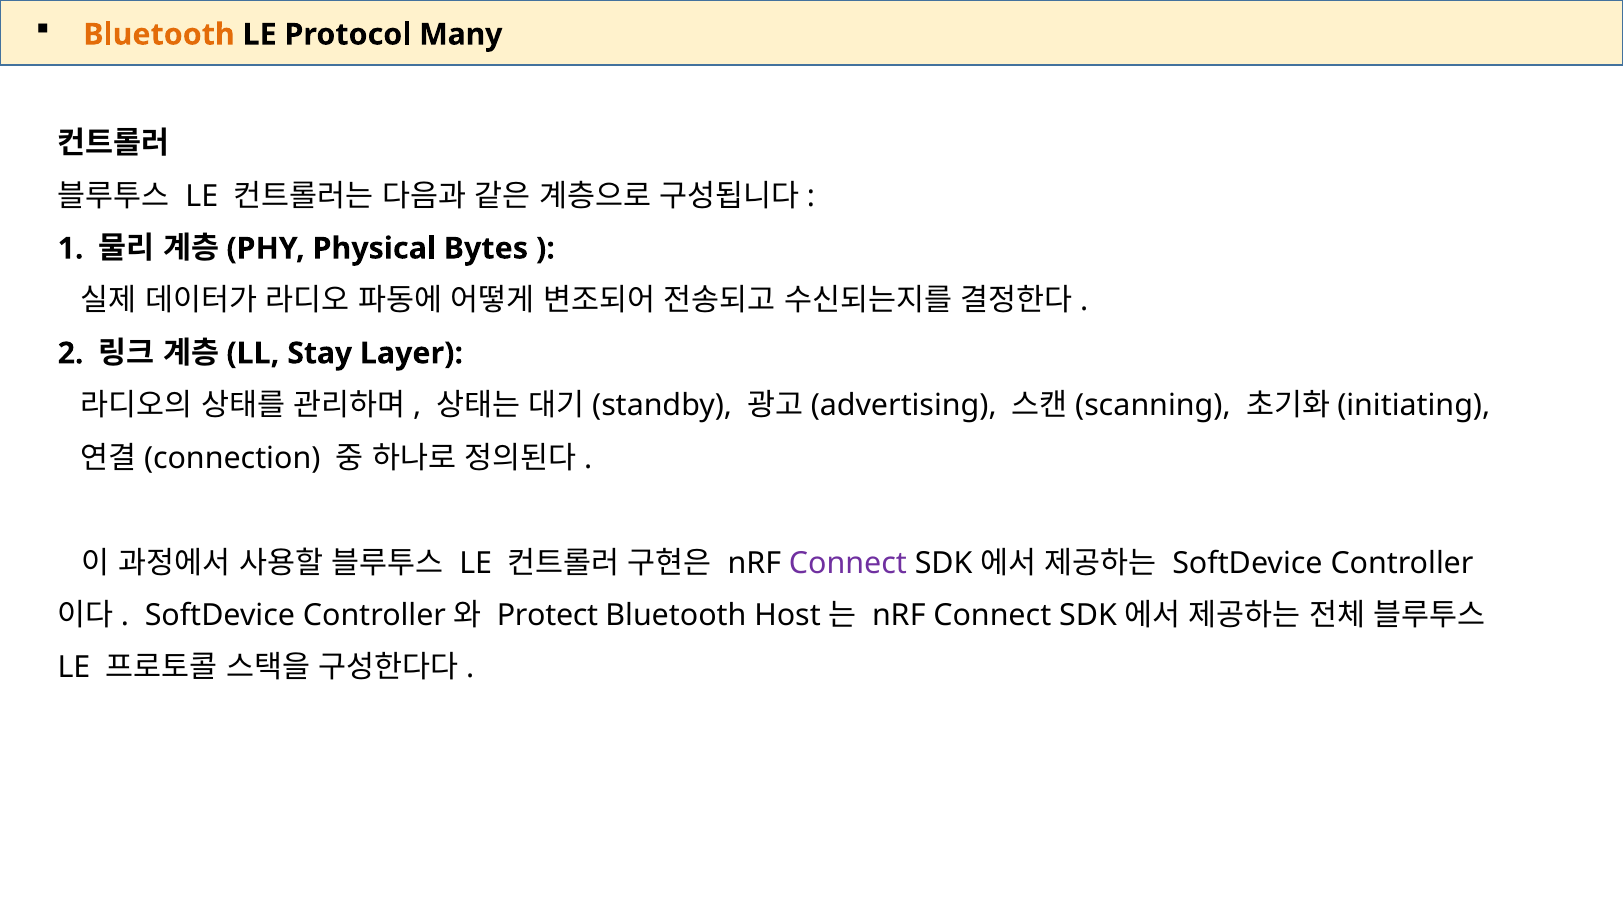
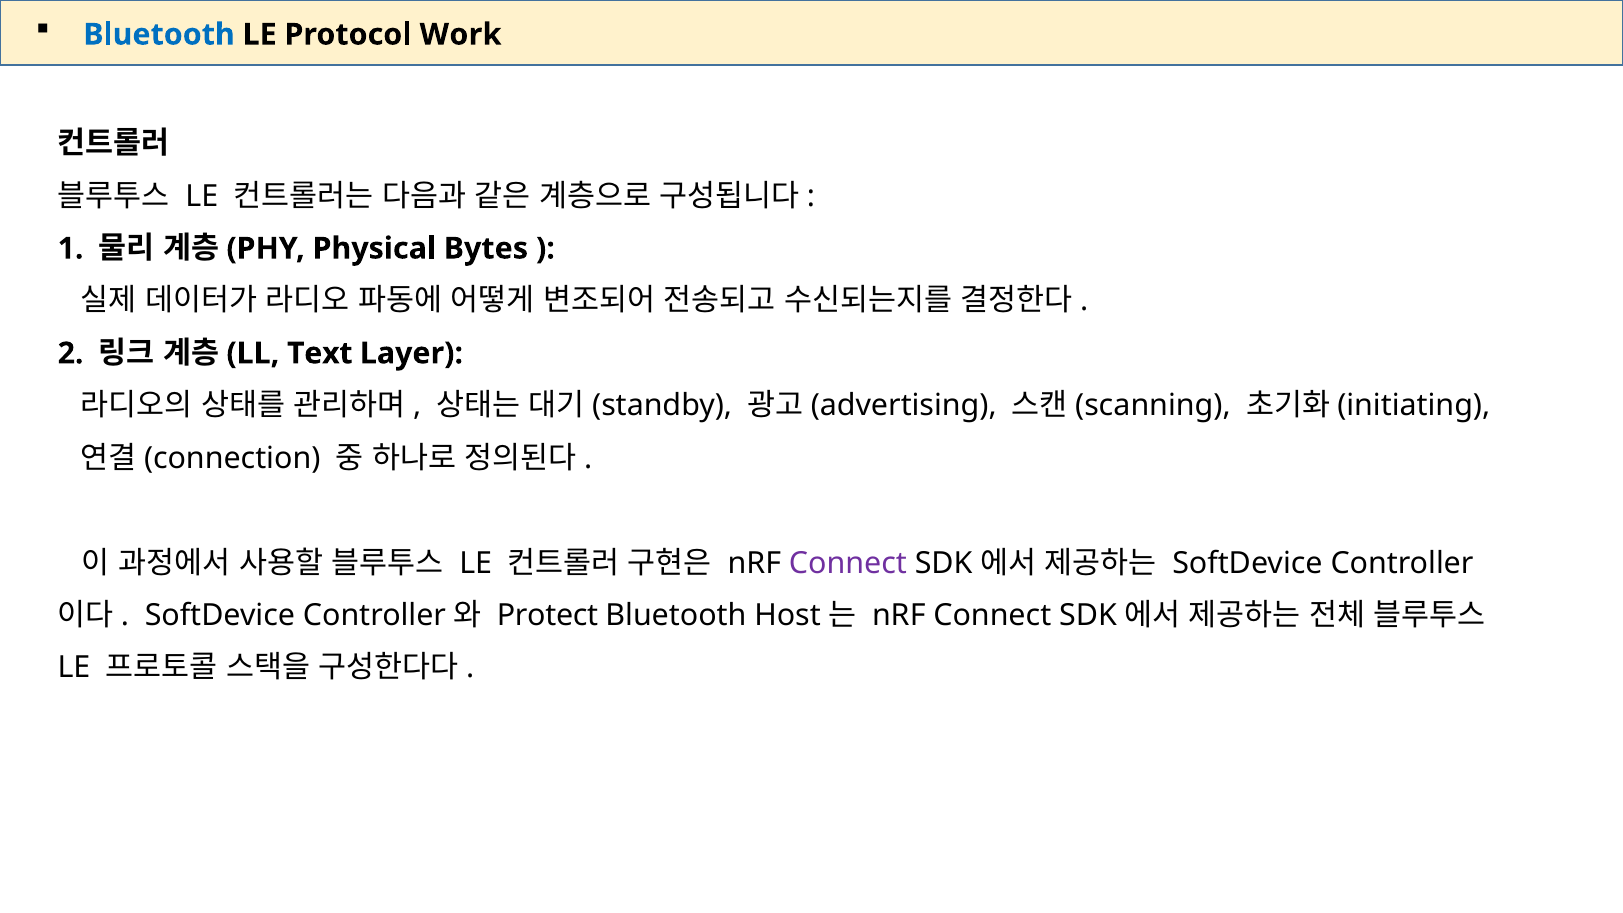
Bluetooth colour: orange -> blue (159, 35)
Many: Many -> Work (461, 35)
Stay: Stay -> Text (320, 353)
